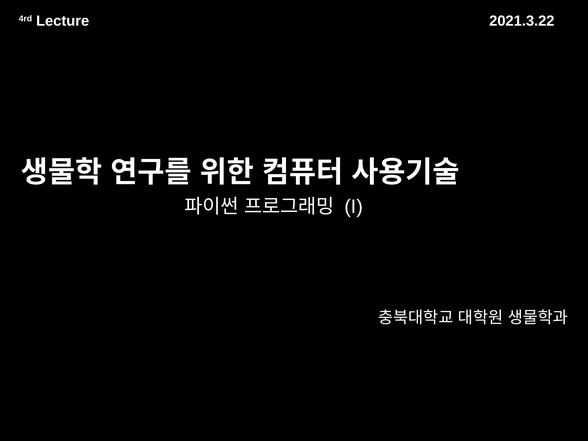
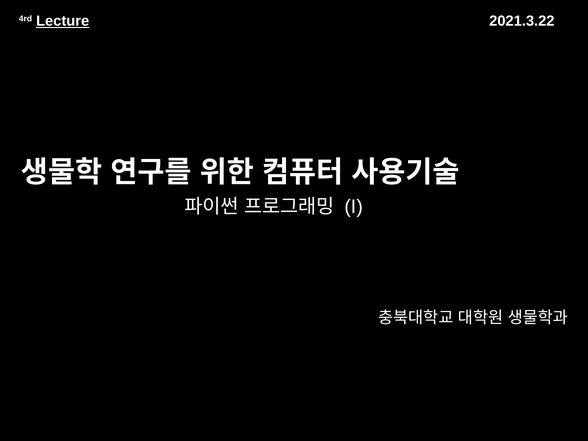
Lecture underline: none -> present (63, 21)
